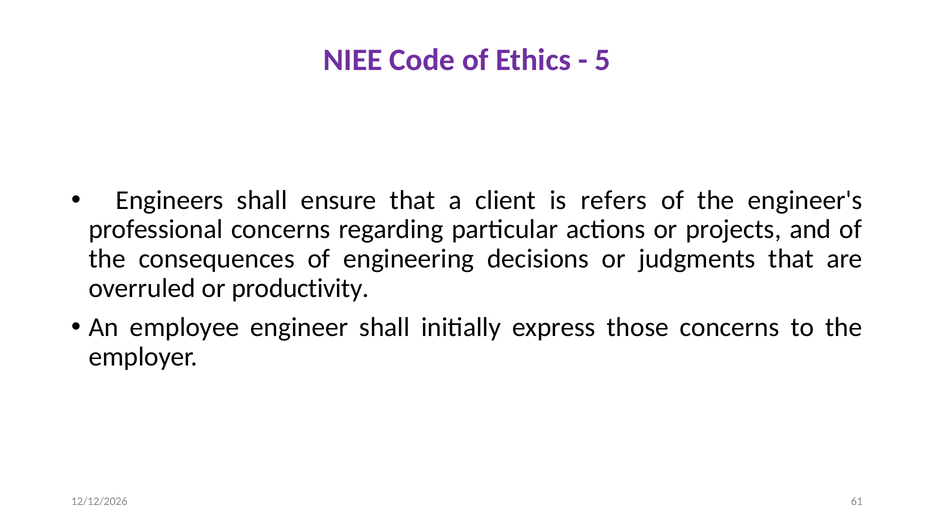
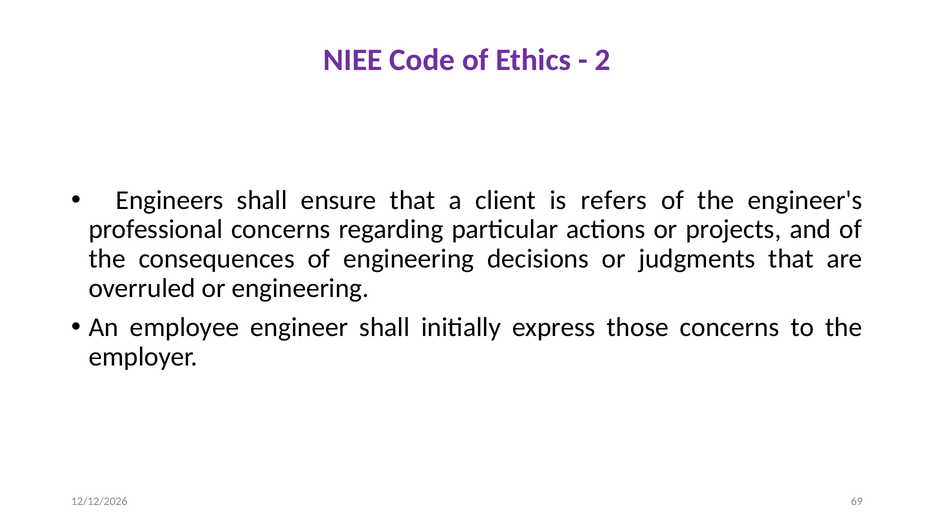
5: 5 -> 2 (602, 60)
or productivity: productivity -> engineering (300, 288)
61: 61 -> 69 (857, 502)
